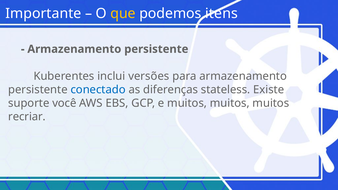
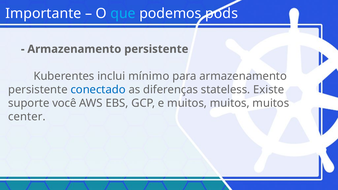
que colour: yellow -> light blue (123, 13)
itens: itens -> pods (222, 13)
versões: versões -> mínimo (149, 76)
recriar: recriar -> center (27, 117)
